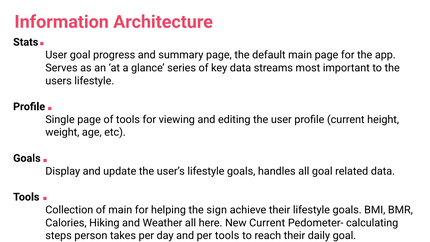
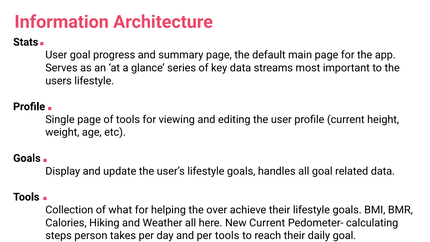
of main: main -> what (120, 210)
sign: sign -> over (217, 210)
